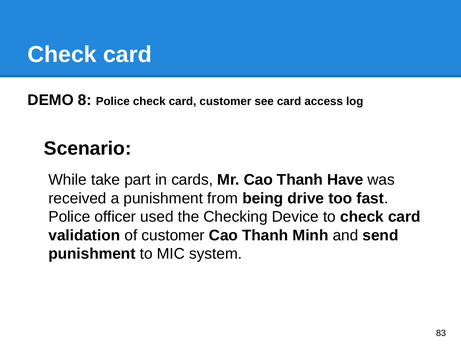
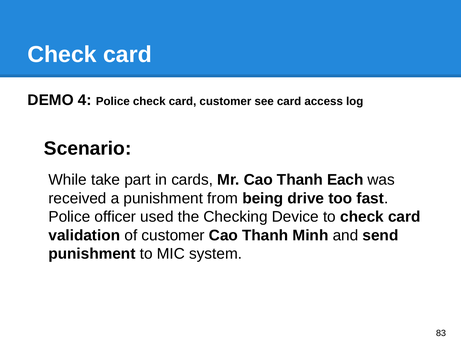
8: 8 -> 4 (85, 100)
Have: Have -> Each (345, 180)
